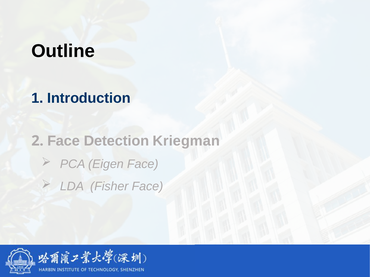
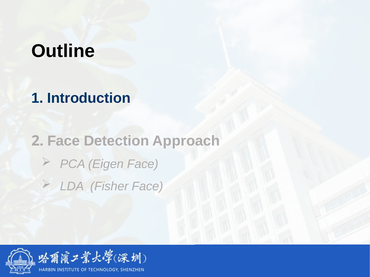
Kriegman: Kriegman -> Approach (186, 141)
